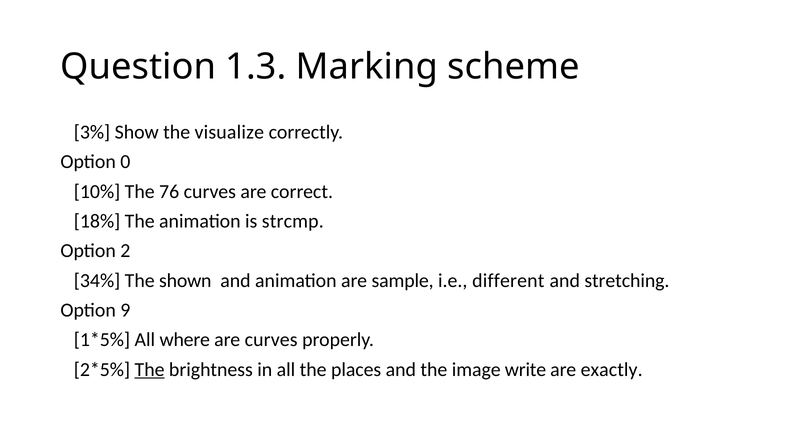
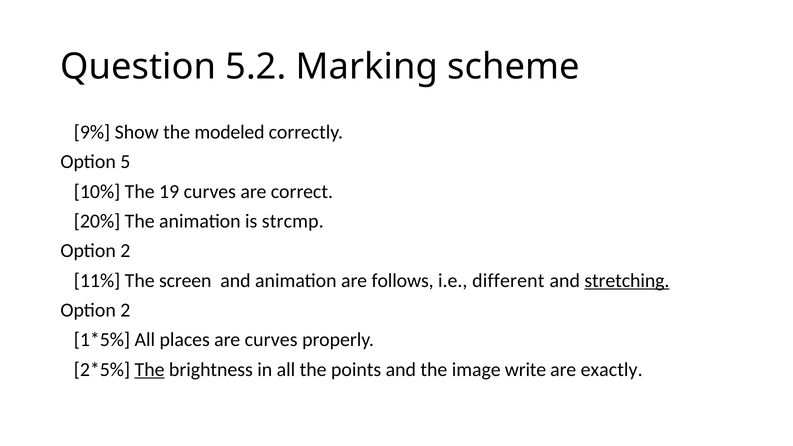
1.3: 1.3 -> 5.2 (256, 67)
3%: 3% -> 9% (92, 132)
visualize: visualize -> modeled (229, 132)
0: 0 -> 5 (125, 162)
76: 76 -> 19 (169, 192)
18%: 18% -> 20% (97, 221)
34%: 34% -> 11% (97, 281)
shown: shown -> screen (185, 281)
sample: sample -> follows (403, 281)
stretching underline: none -> present (627, 281)
9: 9 -> 2 (125, 310)
where: where -> places (185, 340)
places: places -> points (356, 370)
